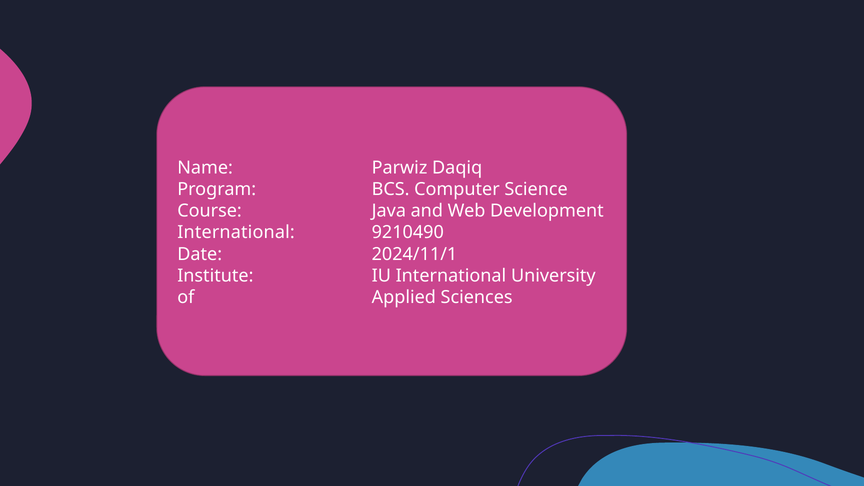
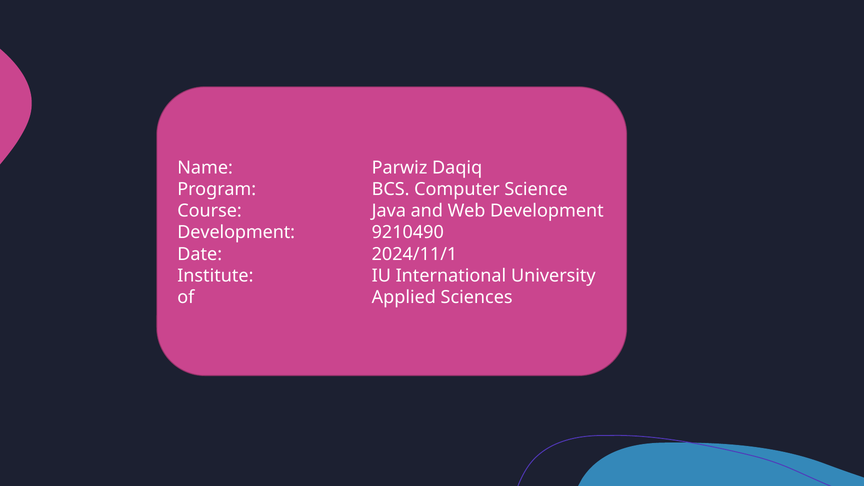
International: International -> Development (236, 232)
